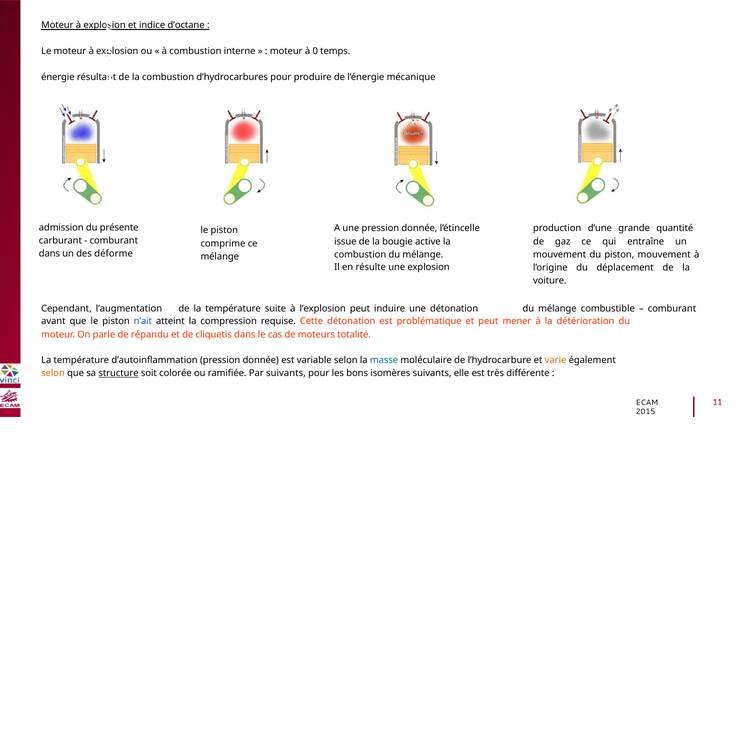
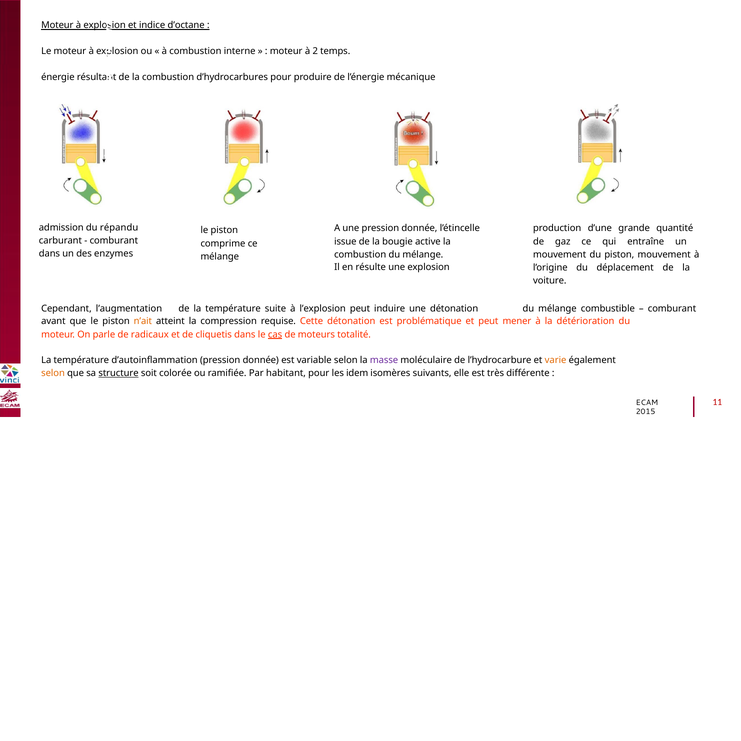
à 0: 0 -> 2 (315, 51)
présente: présente -> répandu (119, 227)
déforme: déforme -> enzymes (114, 254)
n’ait colour: blue -> orange (143, 321)
répandu: répandu -> radicaux (150, 334)
cas underline: none -> present (275, 334)
masse colour: blue -> purple (384, 360)
Par suivants: suivants -> habitant (286, 373)
bons: bons -> idem (357, 373)
